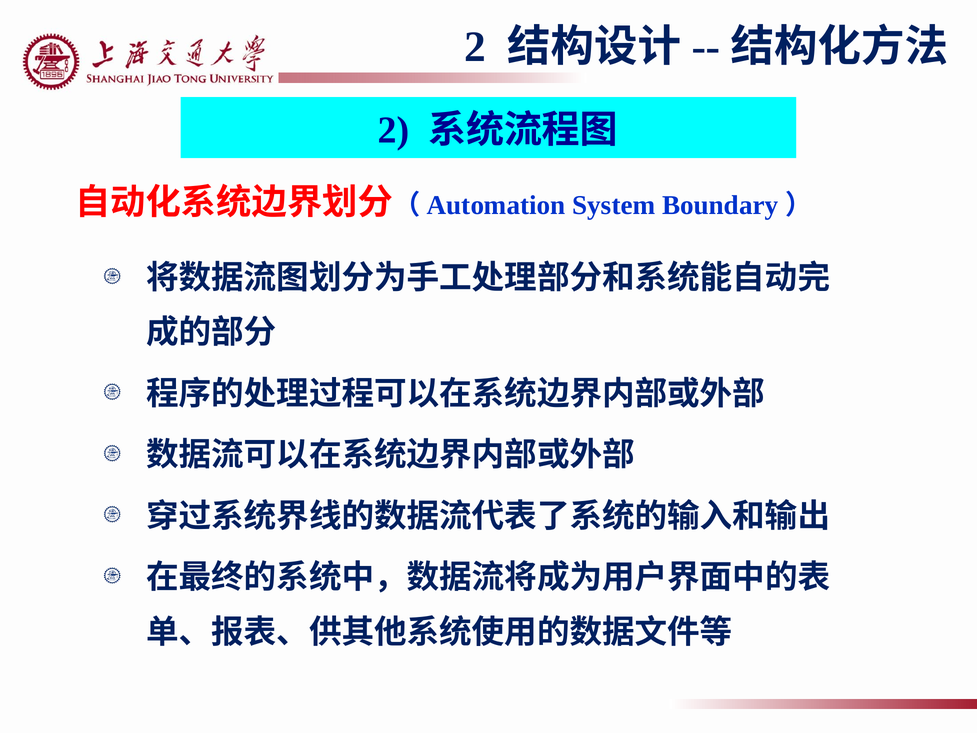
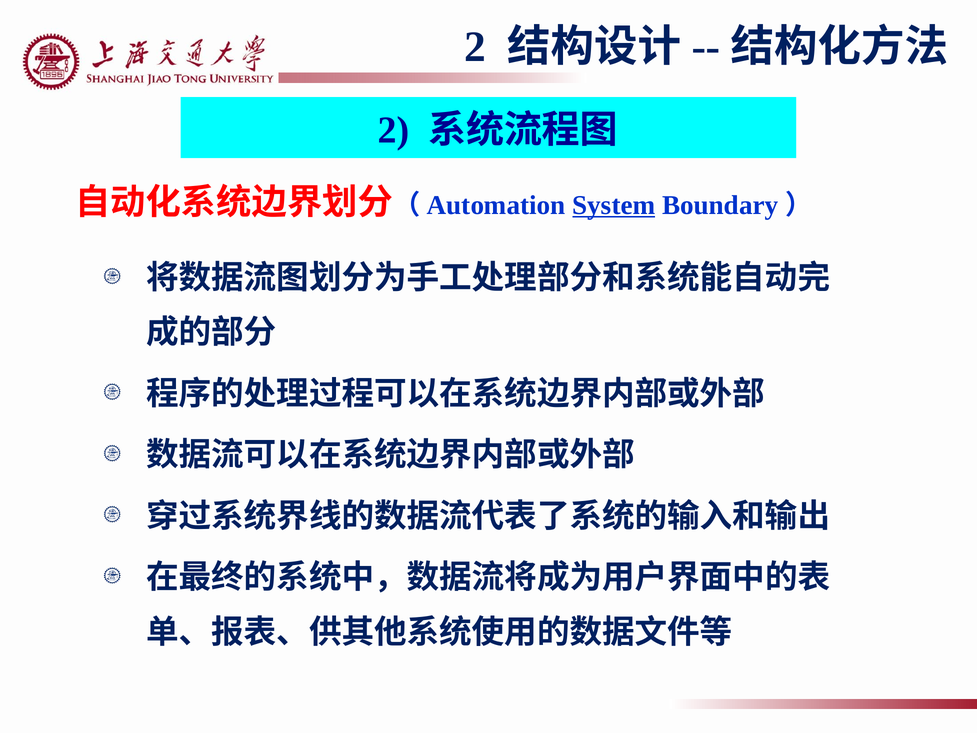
System underline: none -> present (614, 205)
